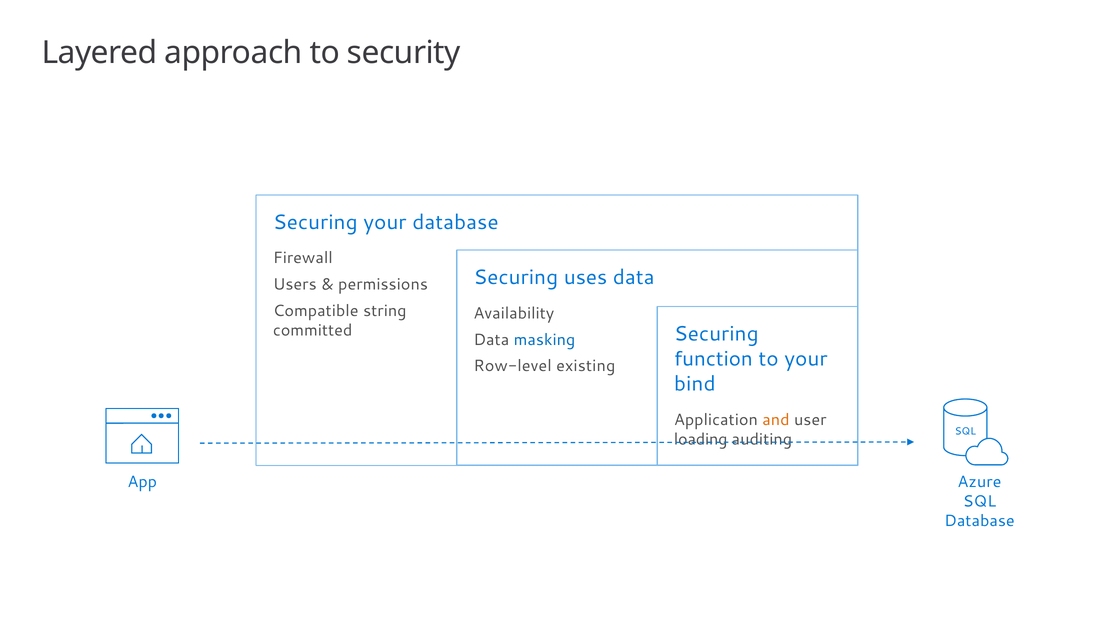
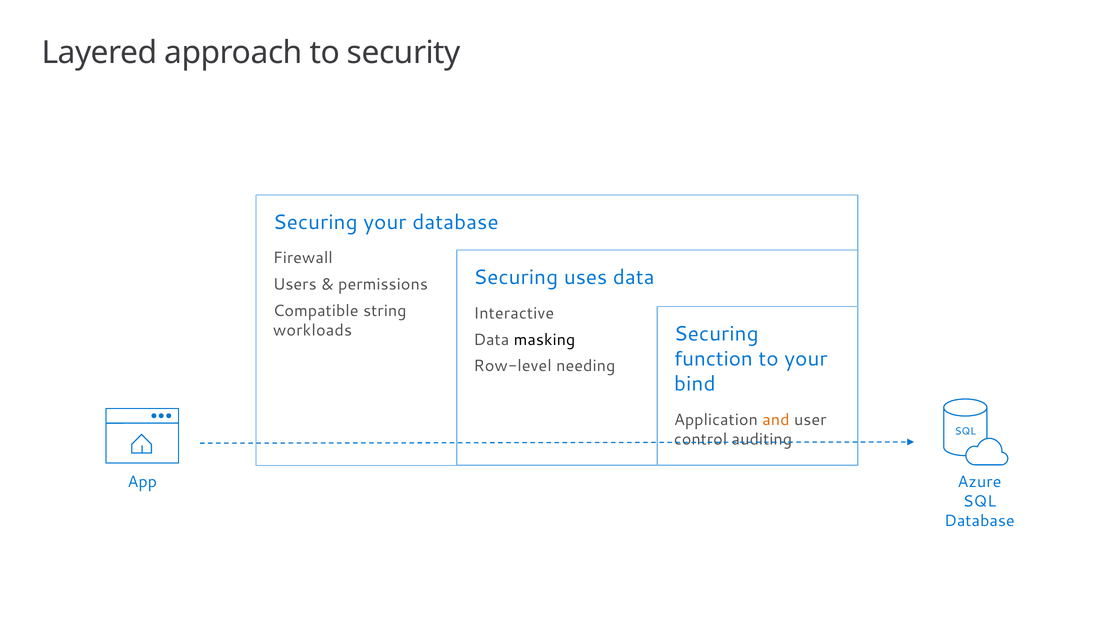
Availability: Availability -> Interactive (514, 314)
committed: committed -> workloads (313, 331)
masking colour: blue -> black (545, 340)
existing: existing -> needing (586, 366)
loading: loading -> control (701, 440)
